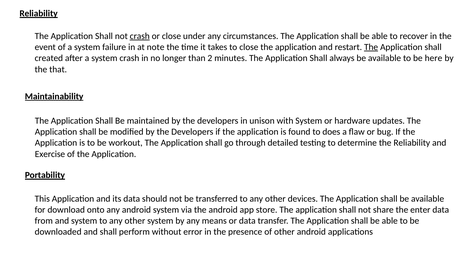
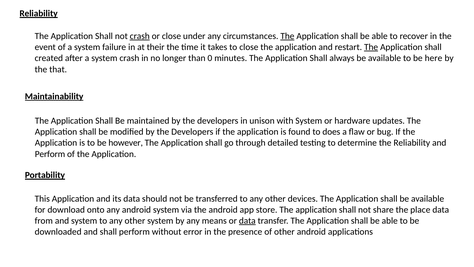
The underline: none -> present (287, 36)
note: note -> their (156, 47)
2: 2 -> 0 (210, 58)
workout: workout -> however (126, 143)
Exercise: Exercise -> Perform (50, 154)
enter: enter -> place (420, 209)
data underline: none -> present (247, 221)
